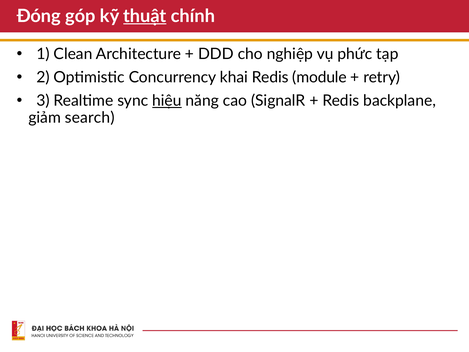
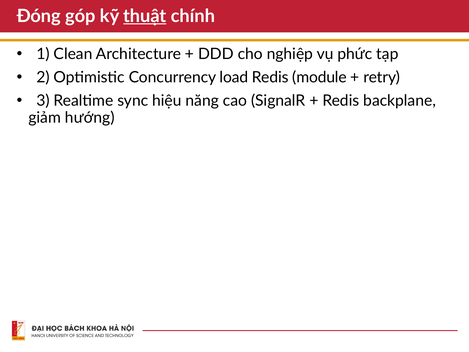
khai: khai -> load (234, 77)
hiệu underline: present -> none (167, 101)
search: search -> hướng (90, 117)
